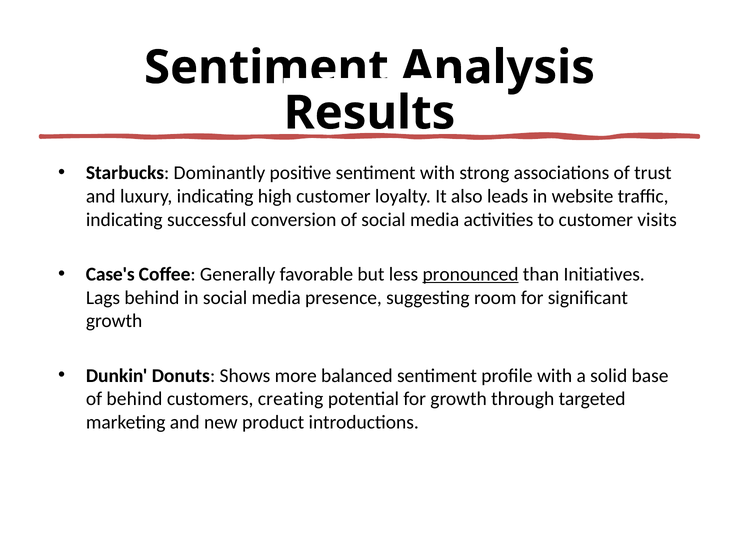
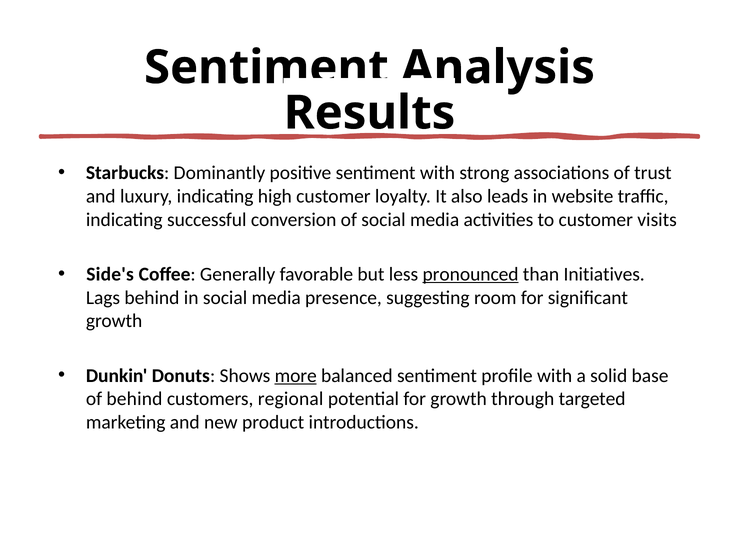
Case's: Case's -> Side's (110, 274)
more underline: none -> present (296, 375)
creating: creating -> regional (291, 399)
